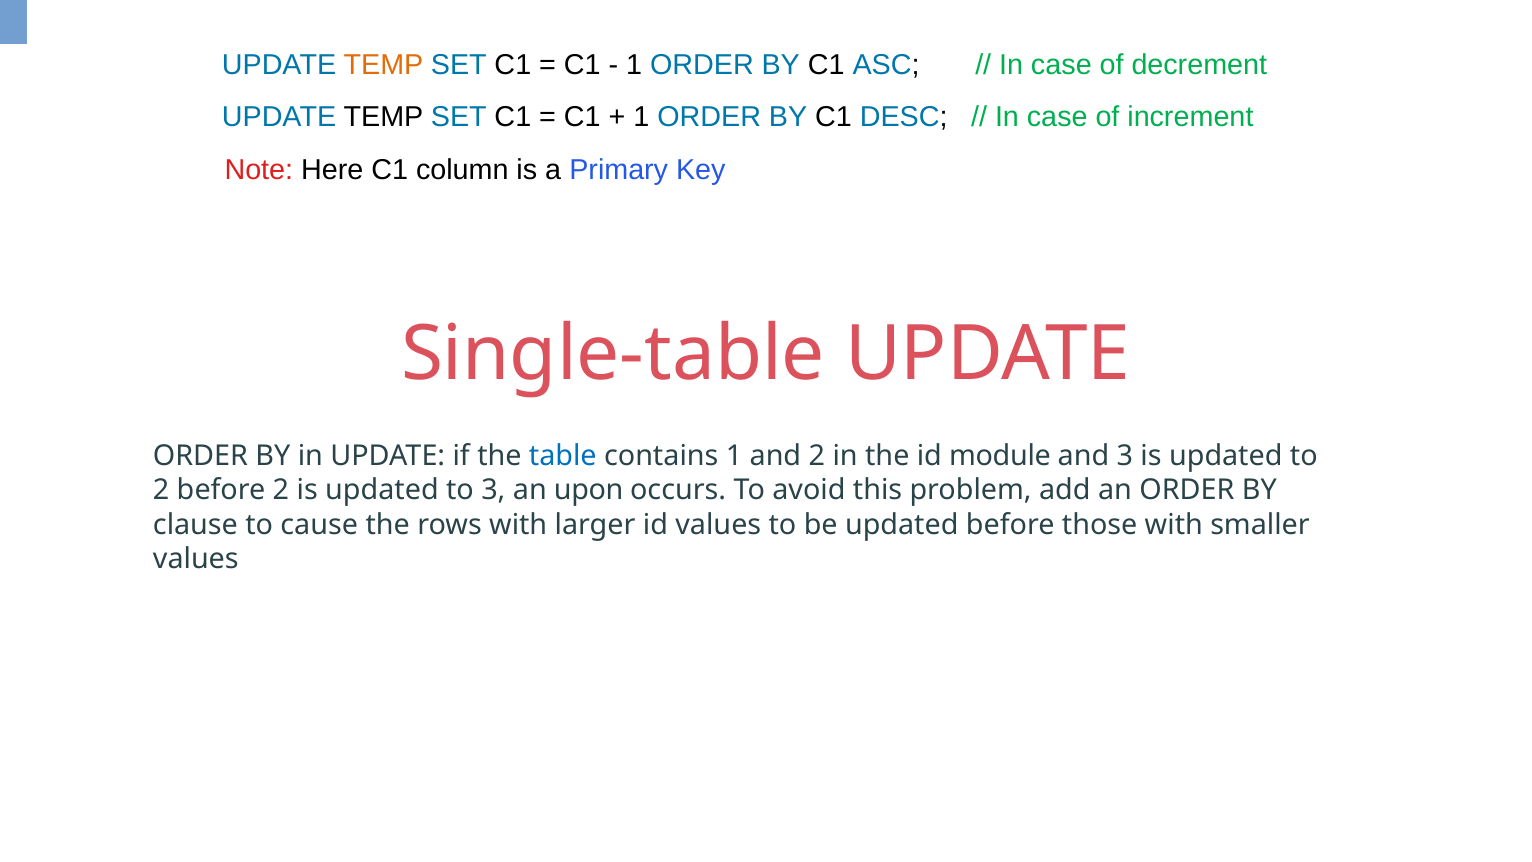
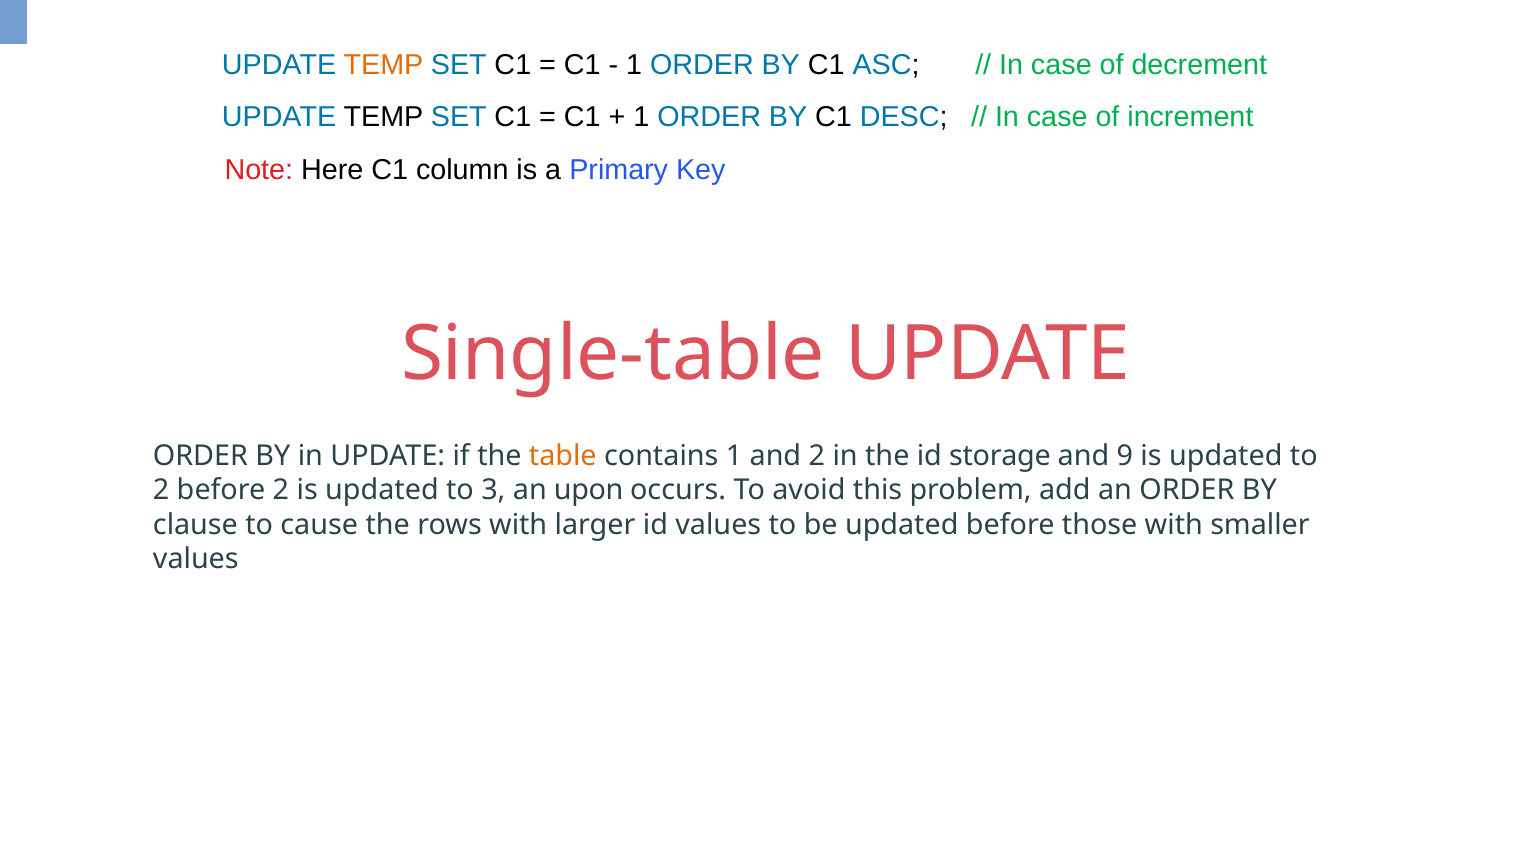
table colour: blue -> orange (563, 456)
module: module -> storage (1000, 456)
and 3: 3 -> 9 (1125, 456)
